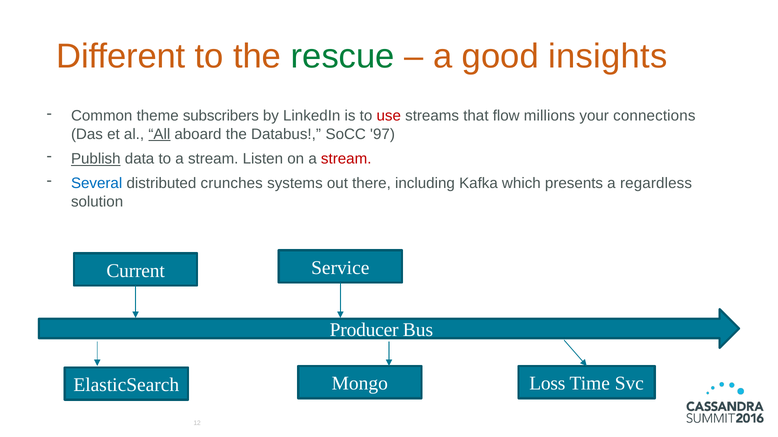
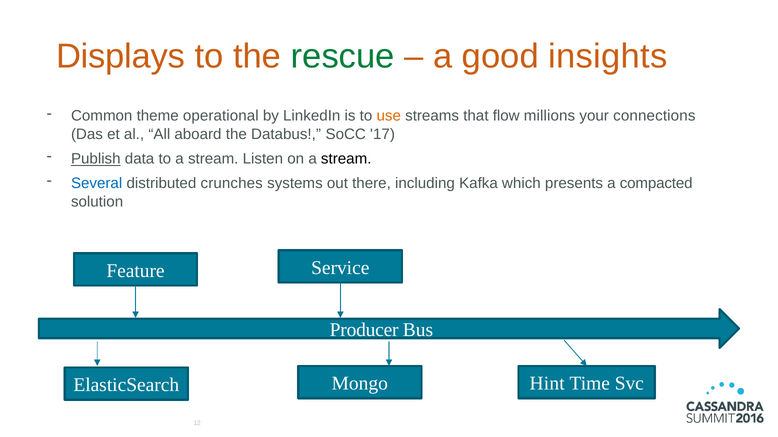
Different: Different -> Displays (121, 56)
subscribers: subscribers -> operational (221, 116)
use colour: red -> orange (389, 116)
All underline: present -> none (159, 134)
97: 97 -> 17 (383, 134)
stream colour: red -> black (346, 159)
regardless: regardless -> compacted (656, 184)
Current: Current -> Feature (136, 271)
Loss: Loss -> Hint (547, 384)
